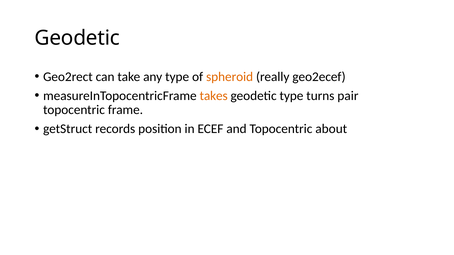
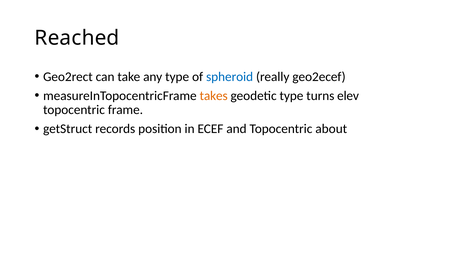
Geodetic: Geodetic -> Reached (77, 38)
spheroid colour: orange -> blue (230, 77)
pair: pair -> elev (348, 96)
